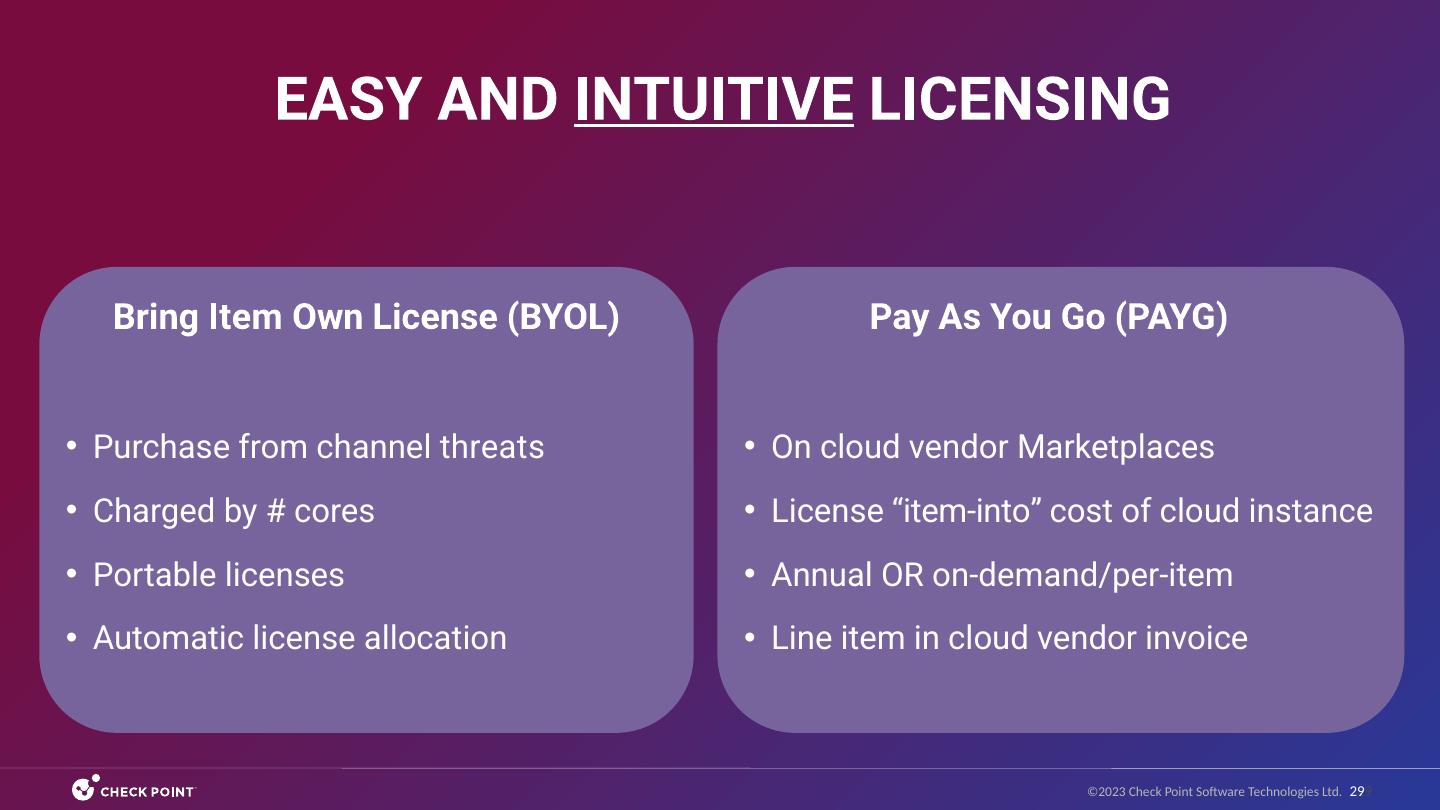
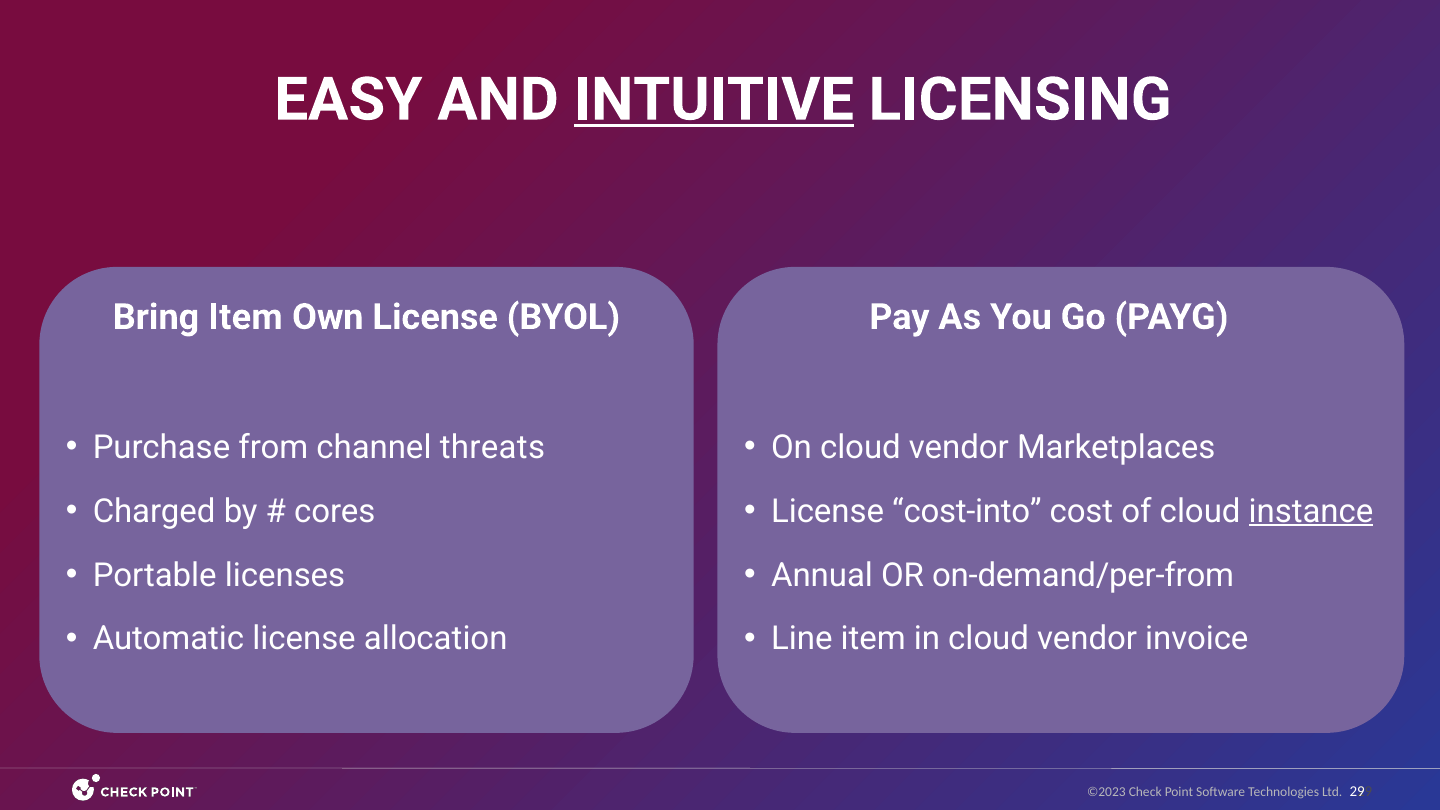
item-into: item-into -> cost-into (967, 511)
instance underline: none -> present (1311, 511)
on-demand/per-item: on-demand/per-item -> on-demand/per-from (1083, 575)
